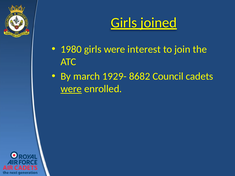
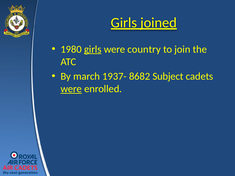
girls underline: none -> present (93, 49)
interest: interest -> country (144, 49)
1929-: 1929- -> 1937- (114, 76)
Council: Council -> Subject (168, 76)
